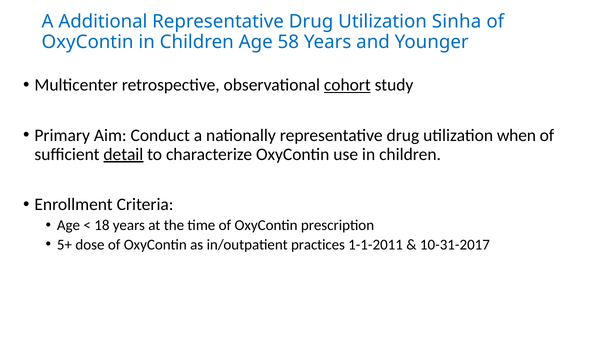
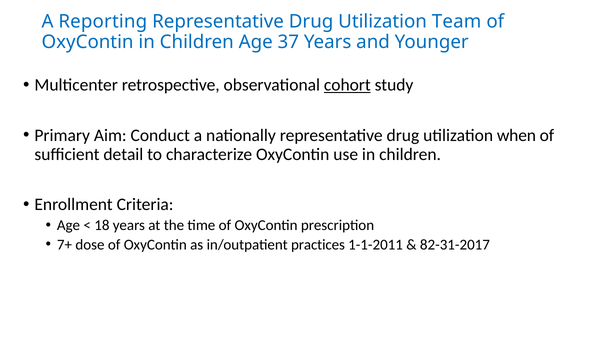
Additional: Additional -> Reporting (103, 22)
Sinha: Sinha -> Team (457, 22)
58: 58 -> 37 (288, 42)
detail underline: present -> none (123, 154)
5+: 5+ -> 7+ (65, 244)
10-31-2017: 10-31-2017 -> 82-31-2017 (455, 244)
